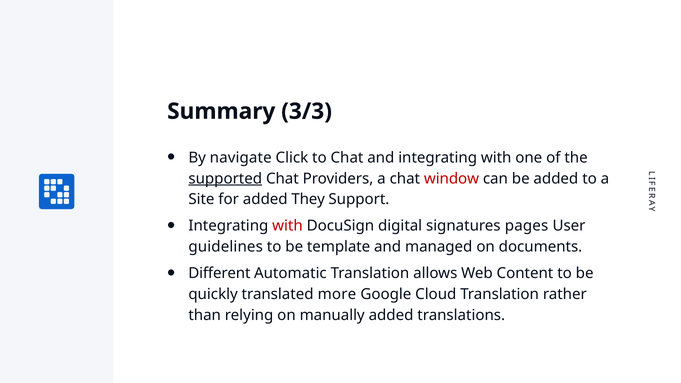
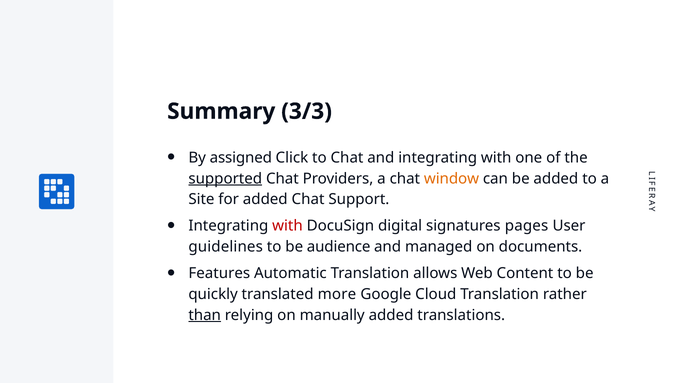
navigate: navigate -> assigned (241, 158)
window colour: red -> orange (452, 179)
added They: They -> Chat (308, 199)
template: template -> audience (339, 247)
Different: Different -> Features (219, 273)
than underline: none -> present (205, 315)
